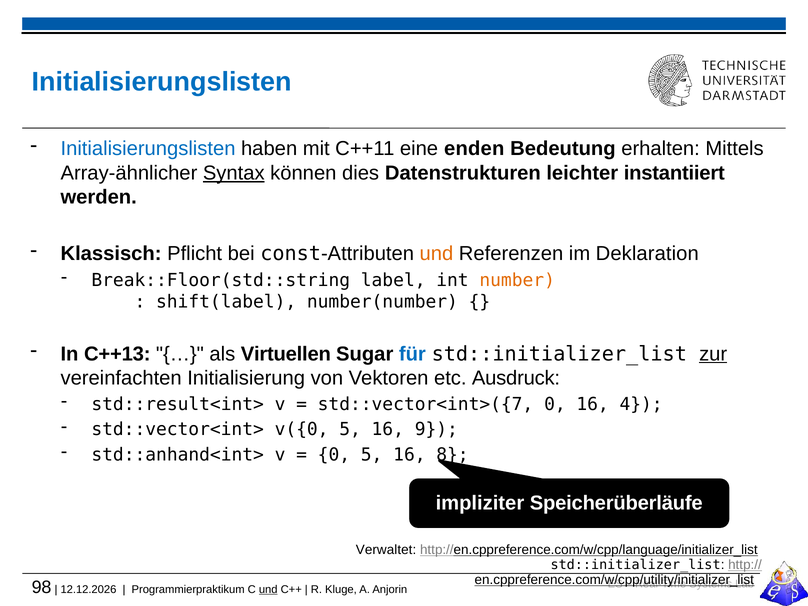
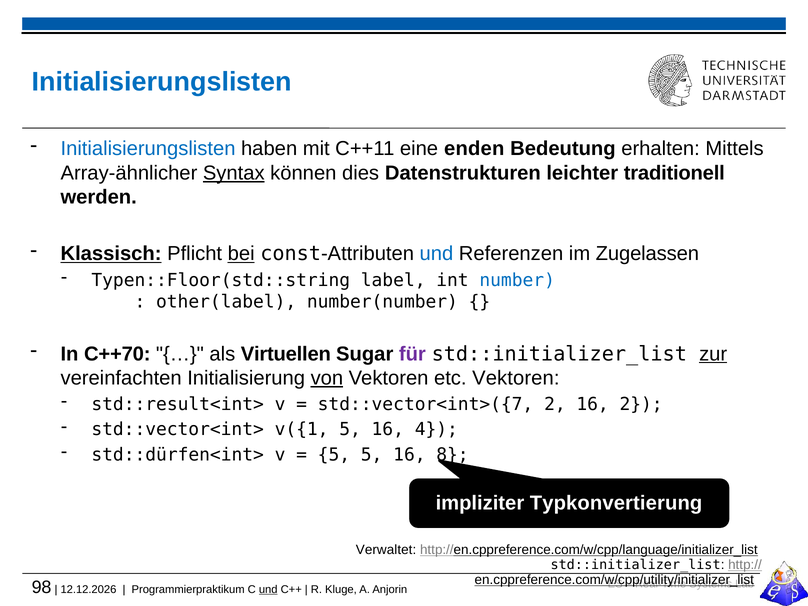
instantiiert: instantiiert -> traditionell (674, 173)
Klassisch underline: none -> present (111, 254)
bei underline: none -> present (241, 254)
und colour: orange -> blue (436, 254)
Deklaration: Deklaration -> Zugelassen (647, 254)
Break::Floor(std::string: Break::Floor(std::string -> Typen::Floor(std::string (221, 280)
number colour: orange -> blue (517, 280)
shift(label: shift(label -> other(label (226, 302)
C++13: C++13 -> C++70 (117, 354)
für colour: blue -> purple (412, 354)
von underline: none -> present (327, 378)
etc Ausdruck: Ausdruck -> Vektoren (516, 378)
std::vector<int>({7 0: 0 -> 2 (555, 404)
16 4: 4 -> 2 (641, 404)
v({0: v({0 -> v({1 (302, 430)
9: 9 -> 4 (436, 430)
std::anhand<int>: std::anhand<int> -> std::dürfen<int> (178, 455)
0: 0 -> 5 (334, 455)
Speicherüberläufe: Speicherüberläufe -> Typkonvertierung (616, 503)
